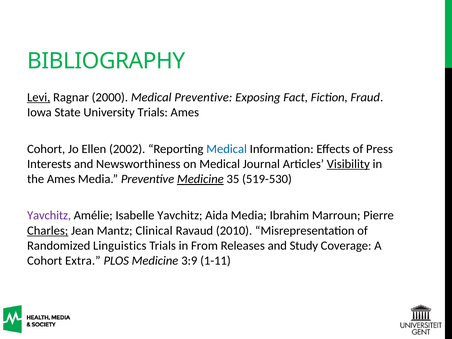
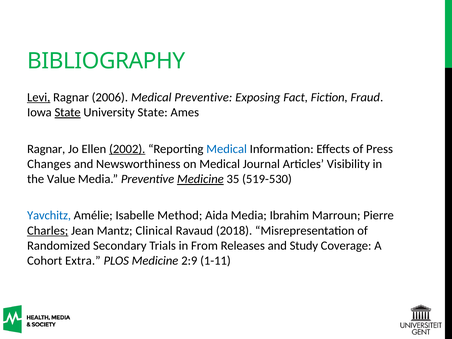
2000: 2000 -> 2006 (110, 97)
State underline: none -> present (68, 112)
University Trials: Trials -> State (153, 112)
Cohort: Cohort -> Ragnar (46, 149)
2002 underline: none -> present (127, 149)
Interests: Interests -> Changes (49, 164)
Visibility underline: present -> none (348, 164)
the Ames: Ames -> Value (61, 179)
Yavchitz colour: purple -> blue (49, 216)
Isabelle Yavchitz: Yavchitz -> Method (180, 216)
2010: 2010 -> 2018 (234, 231)
Linguistics: Linguistics -> Secondary (120, 246)
3:9: 3:9 -> 2:9 (189, 261)
